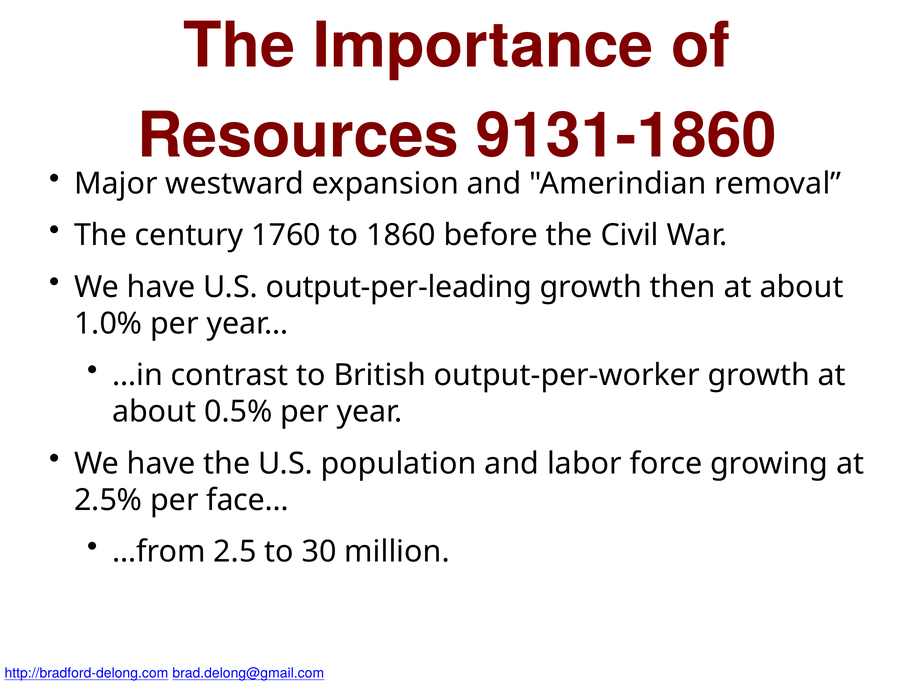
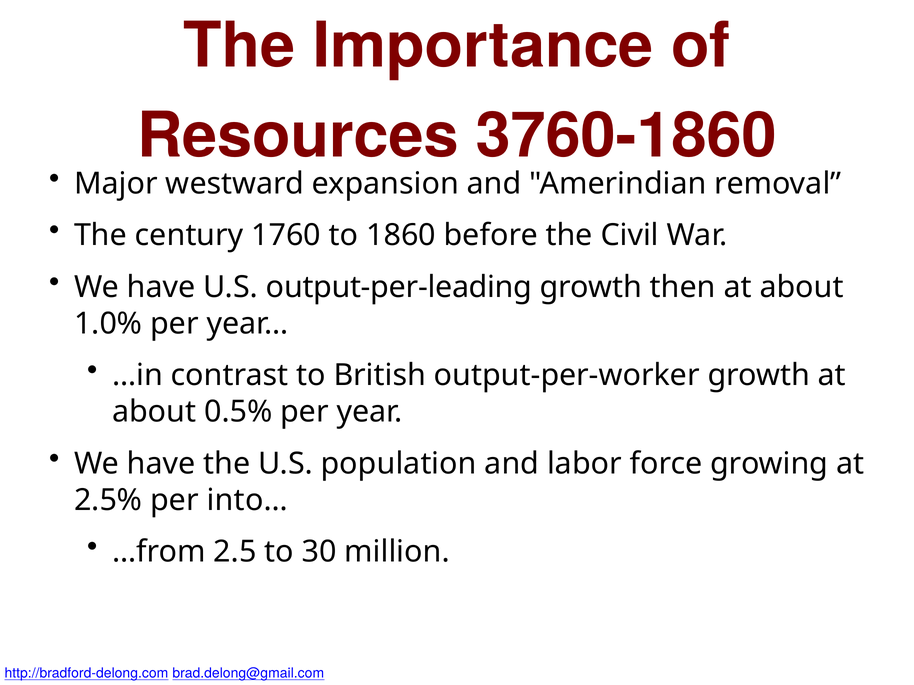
9131-1860: 9131-1860 -> 3760-1860 (626, 136)
face…: face… -> into… (247, 500)
